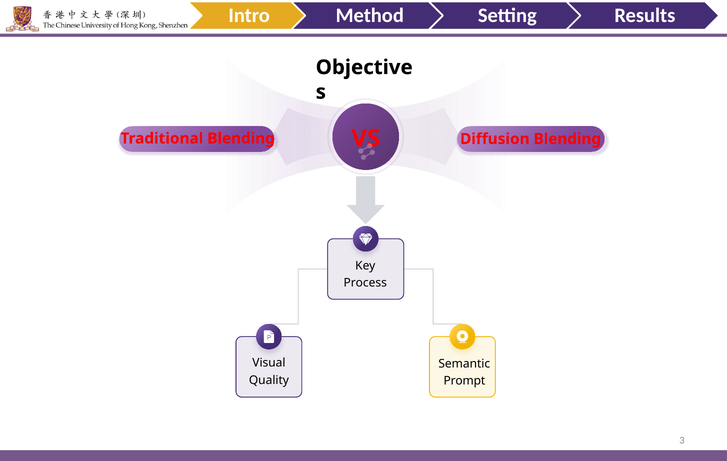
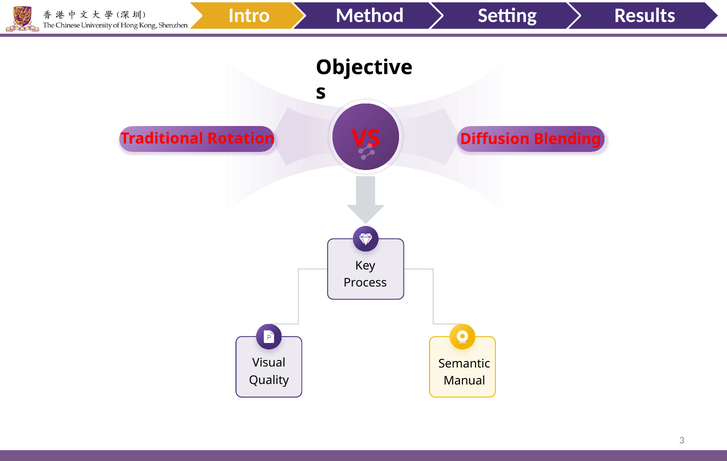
Traditional Blending: Blending -> Rotation (241, 139)
Prompt: Prompt -> Manual (464, 381)
